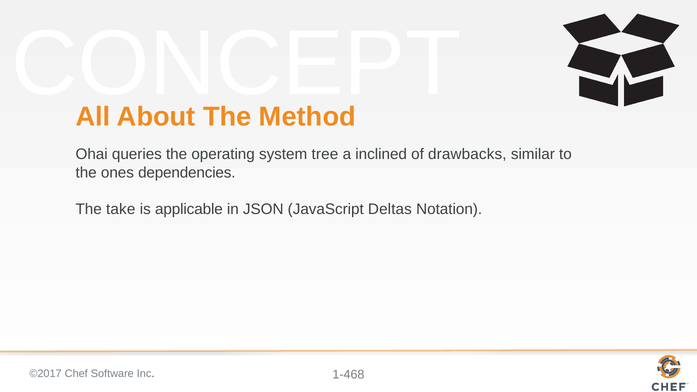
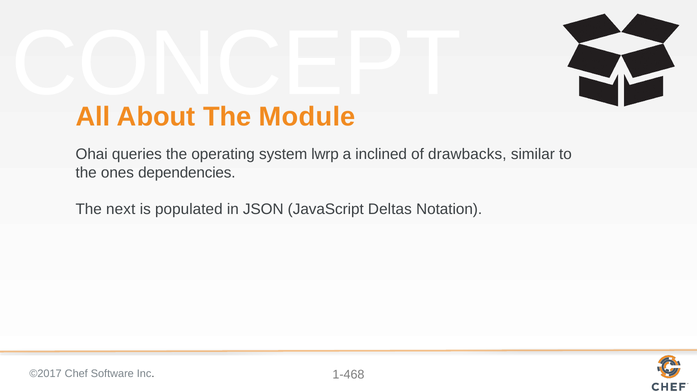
Method: Method -> Module (307, 117)
tree: tree -> lwrp (325, 154)
take: take -> next (121, 209)
applicable: applicable -> populated (189, 209)
